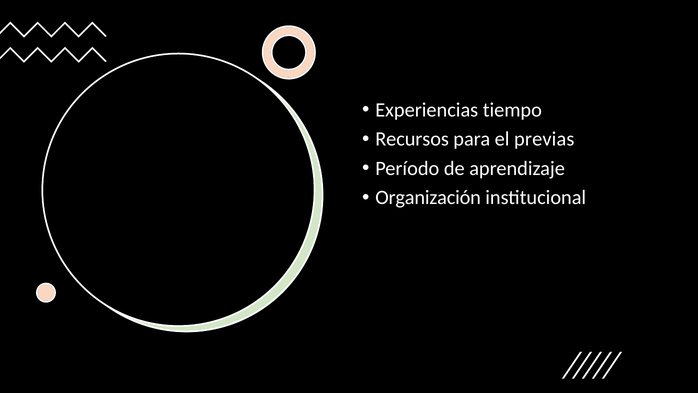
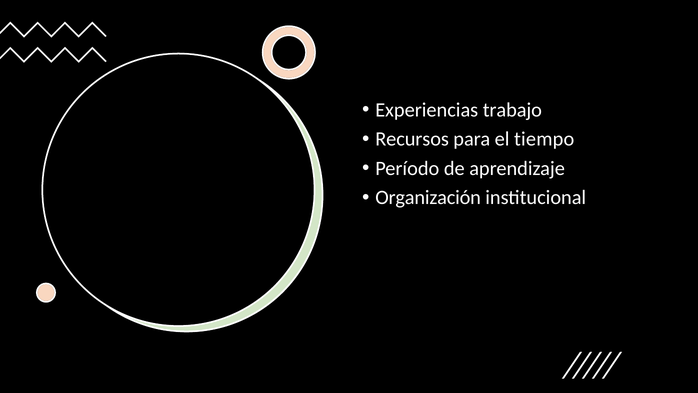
tiempo: tiempo -> trabajo (512, 110)
previas: previas -> tiempo (544, 139)
